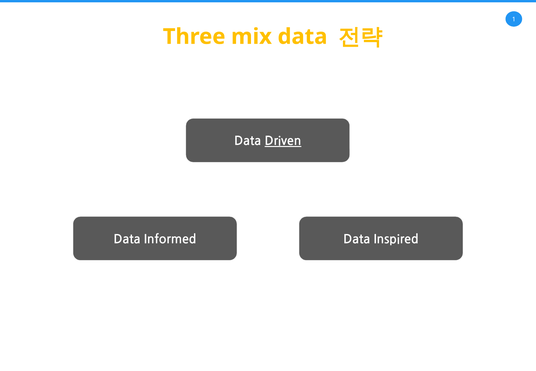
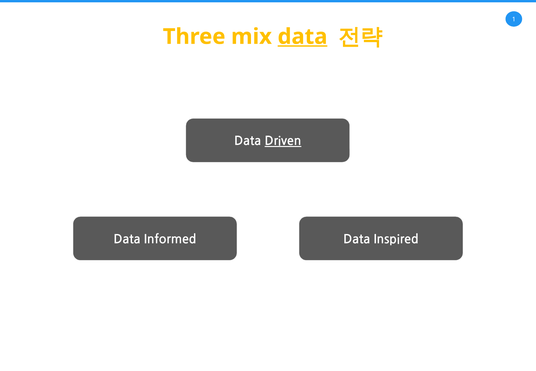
data underline: none -> present (303, 37)
